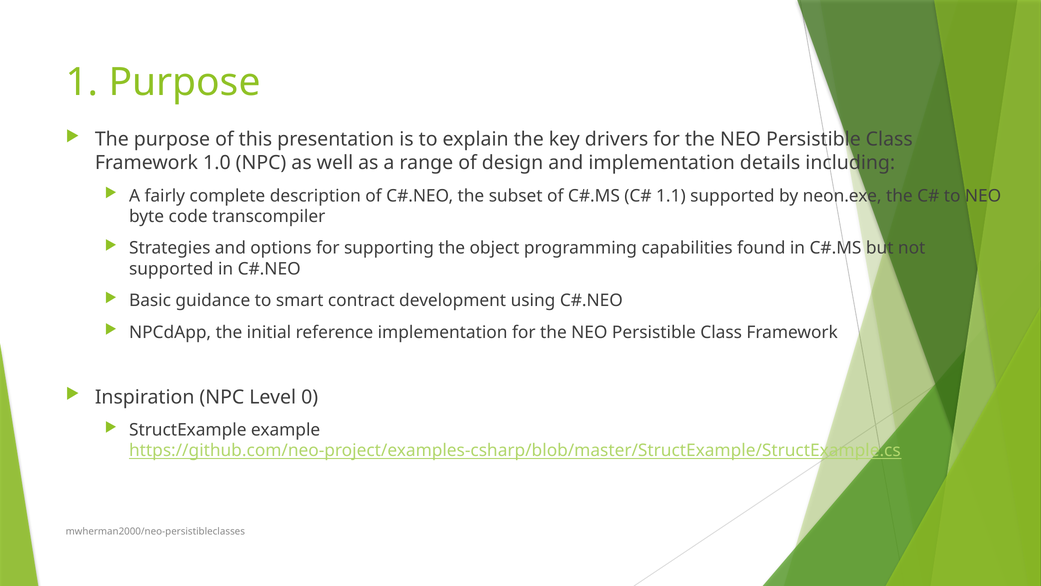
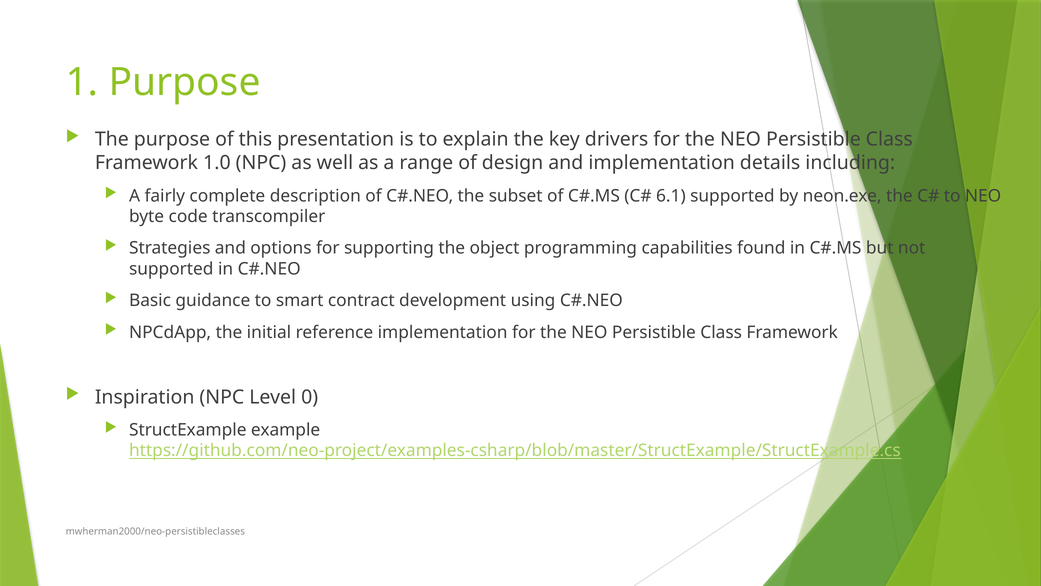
1.1: 1.1 -> 6.1 (671, 196)
